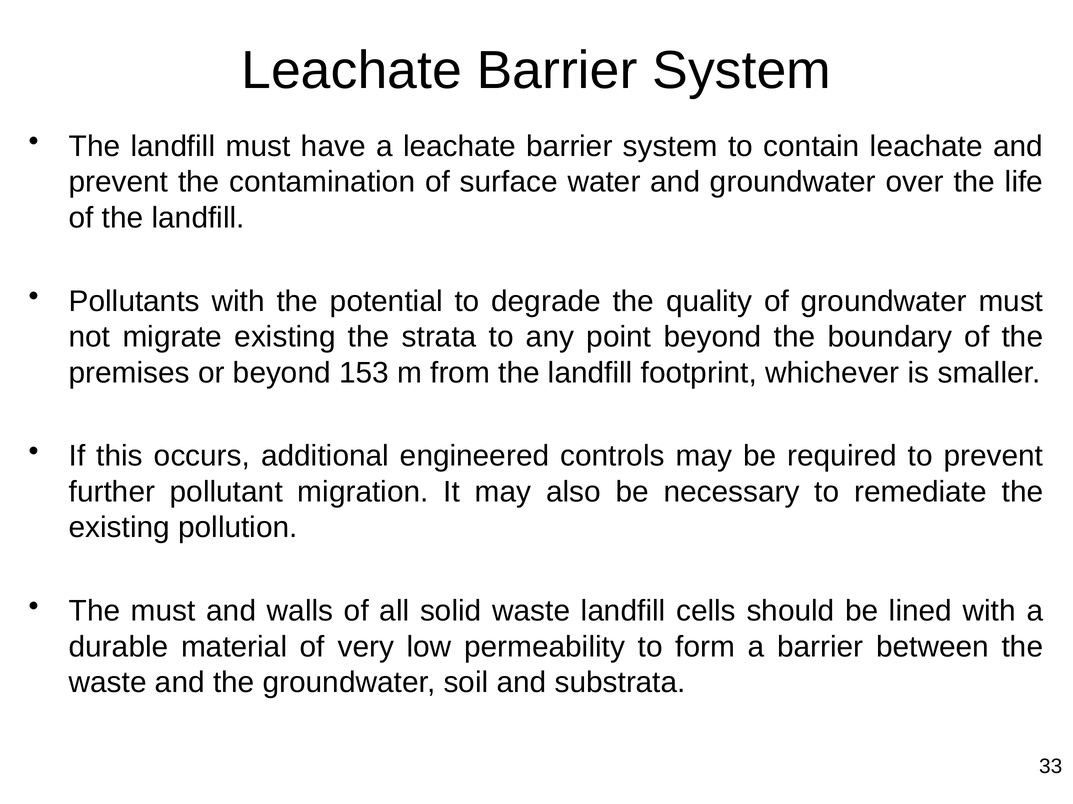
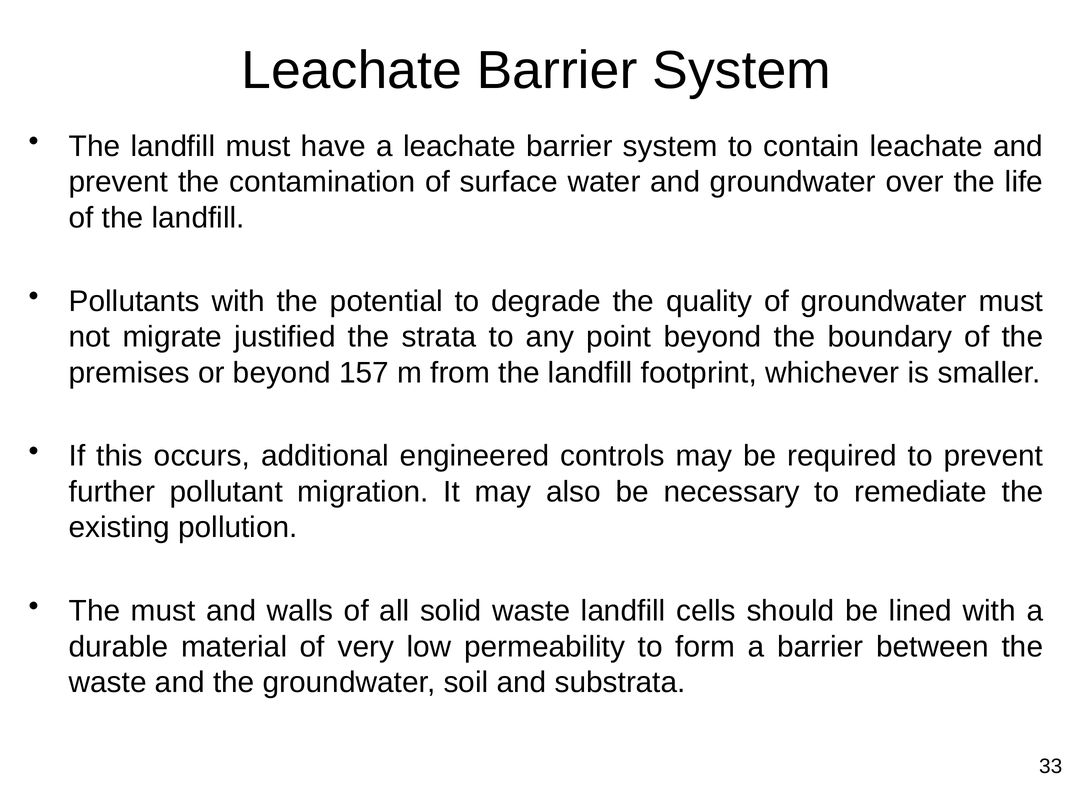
migrate existing: existing -> justified (285, 337)
153: 153 -> 157 (364, 373)
